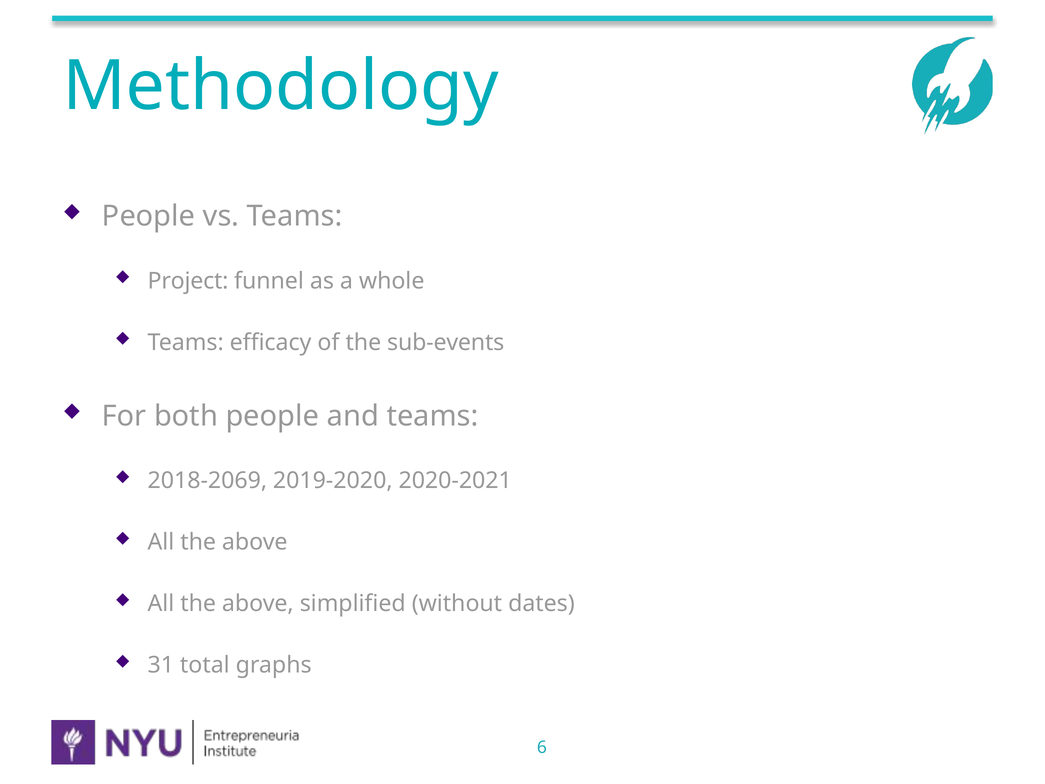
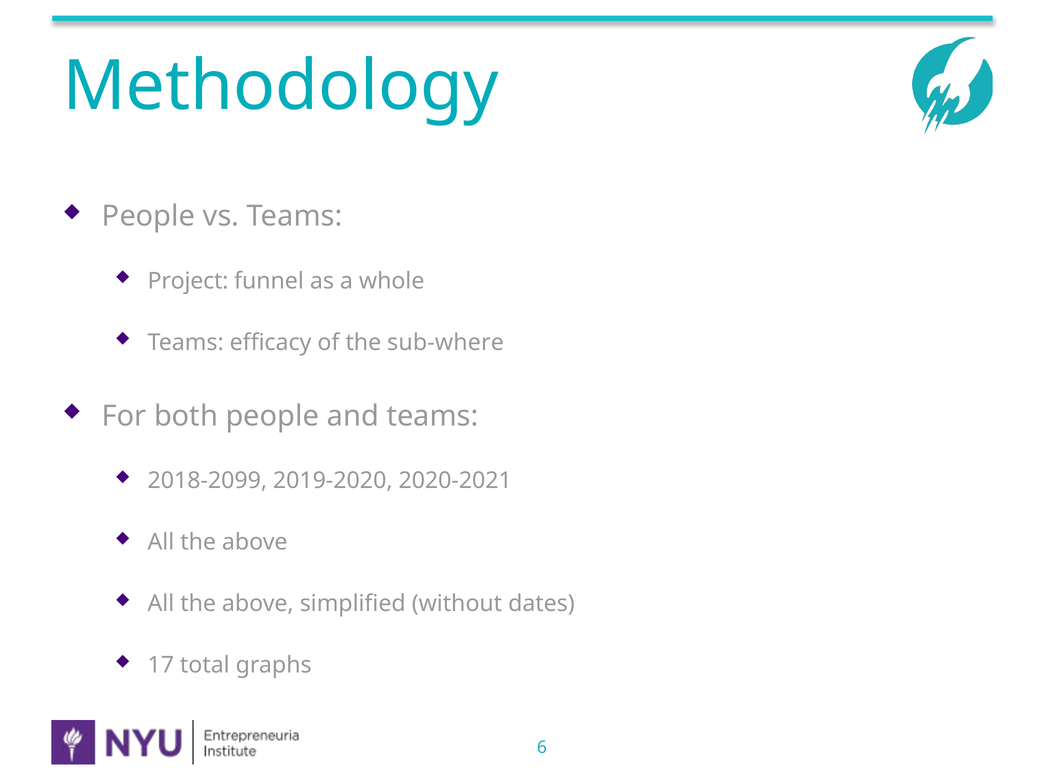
sub-events: sub-events -> sub-where (446, 342)
2018-2069: 2018-2069 -> 2018-2099 (207, 481)
31: 31 -> 17 (161, 665)
